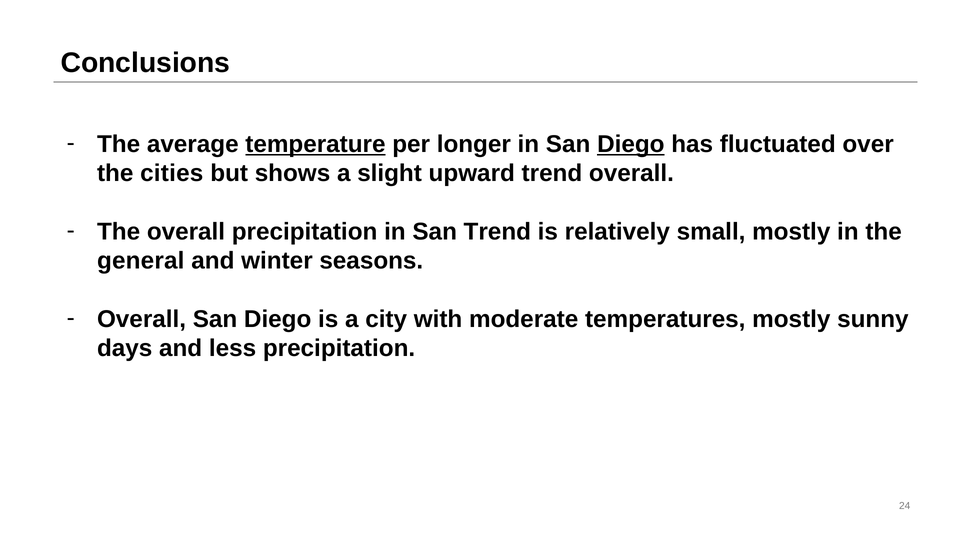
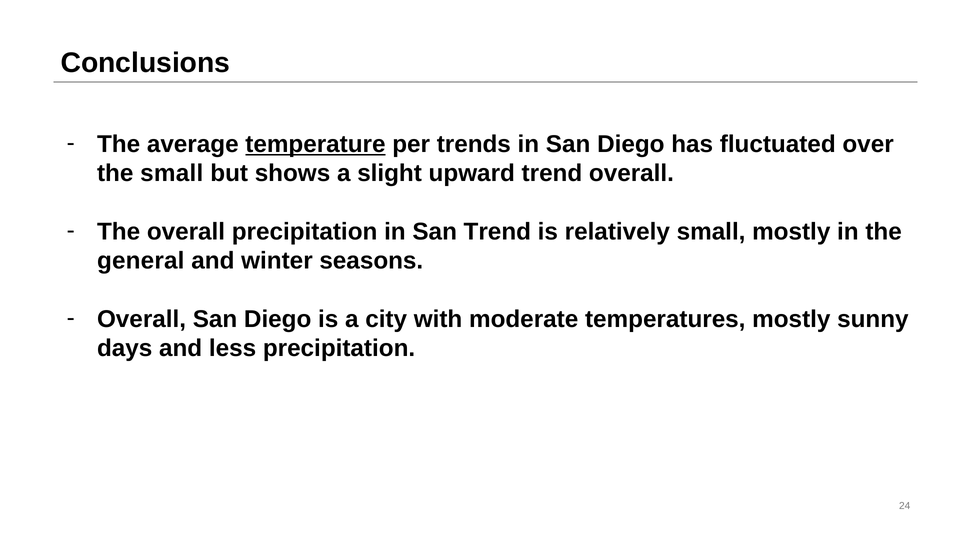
longer: longer -> trends (474, 144)
Diego underline: present -> none (631, 144)
the cities: cities -> small (172, 174)
